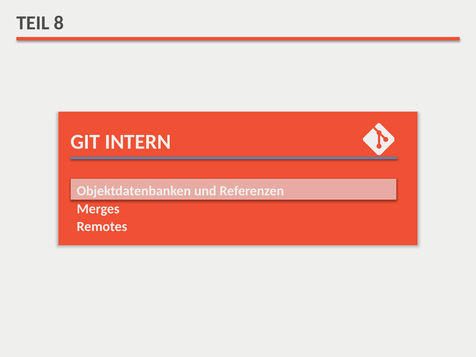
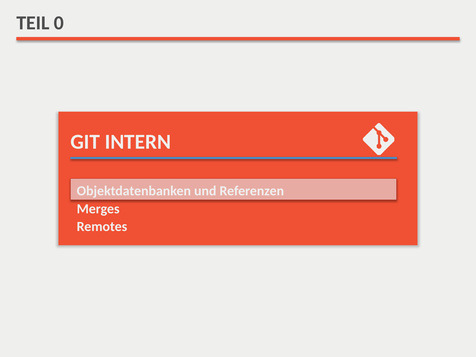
8: 8 -> 0 (59, 23)
